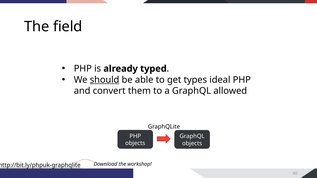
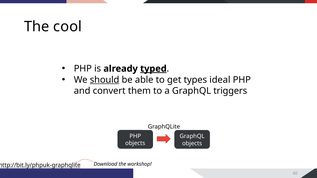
field: field -> cool (68, 27)
typed underline: none -> present (153, 69)
allowed: allowed -> triggers (230, 91)
